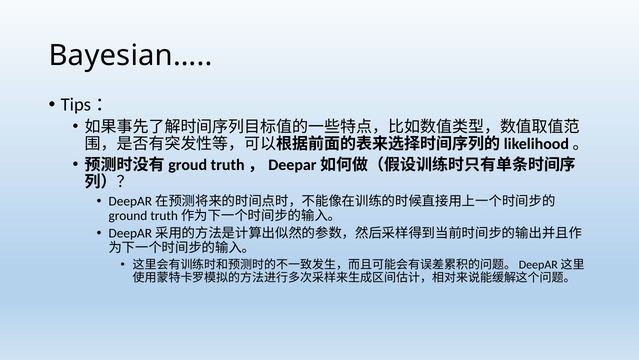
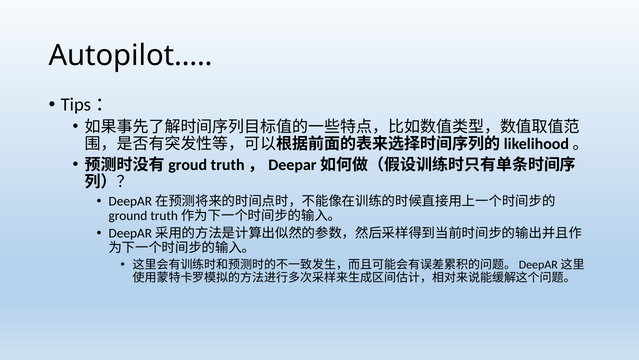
Bayesian…: Bayesian… -> Autopilot… (131, 56)
